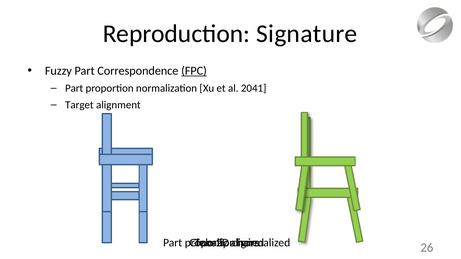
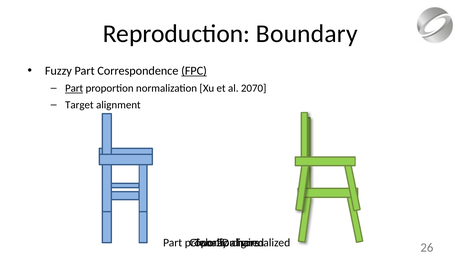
Signature: Signature -> Boundary (307, 34)
Part underline: none -> present (74, 88)
2041: 2041 -> 2070 (254, 88)
